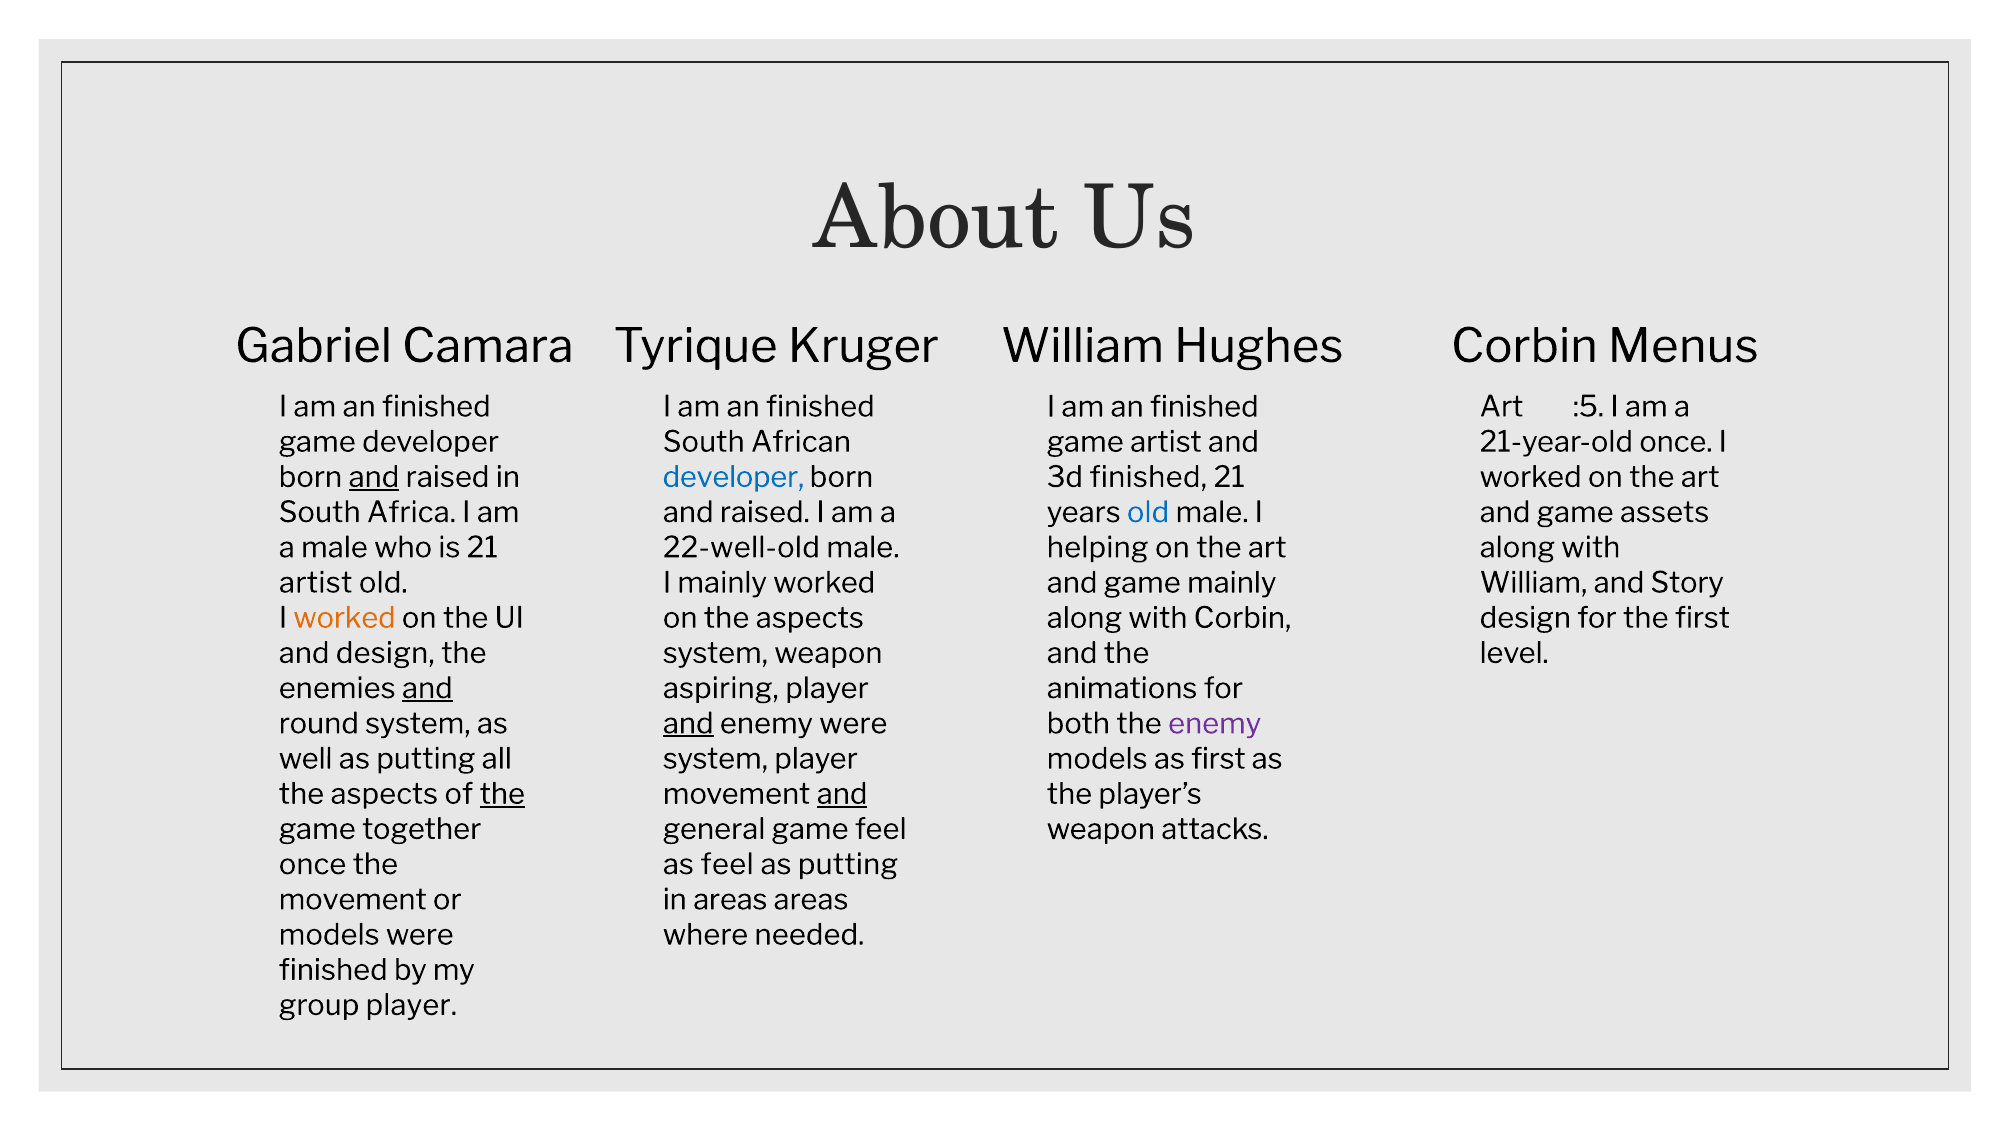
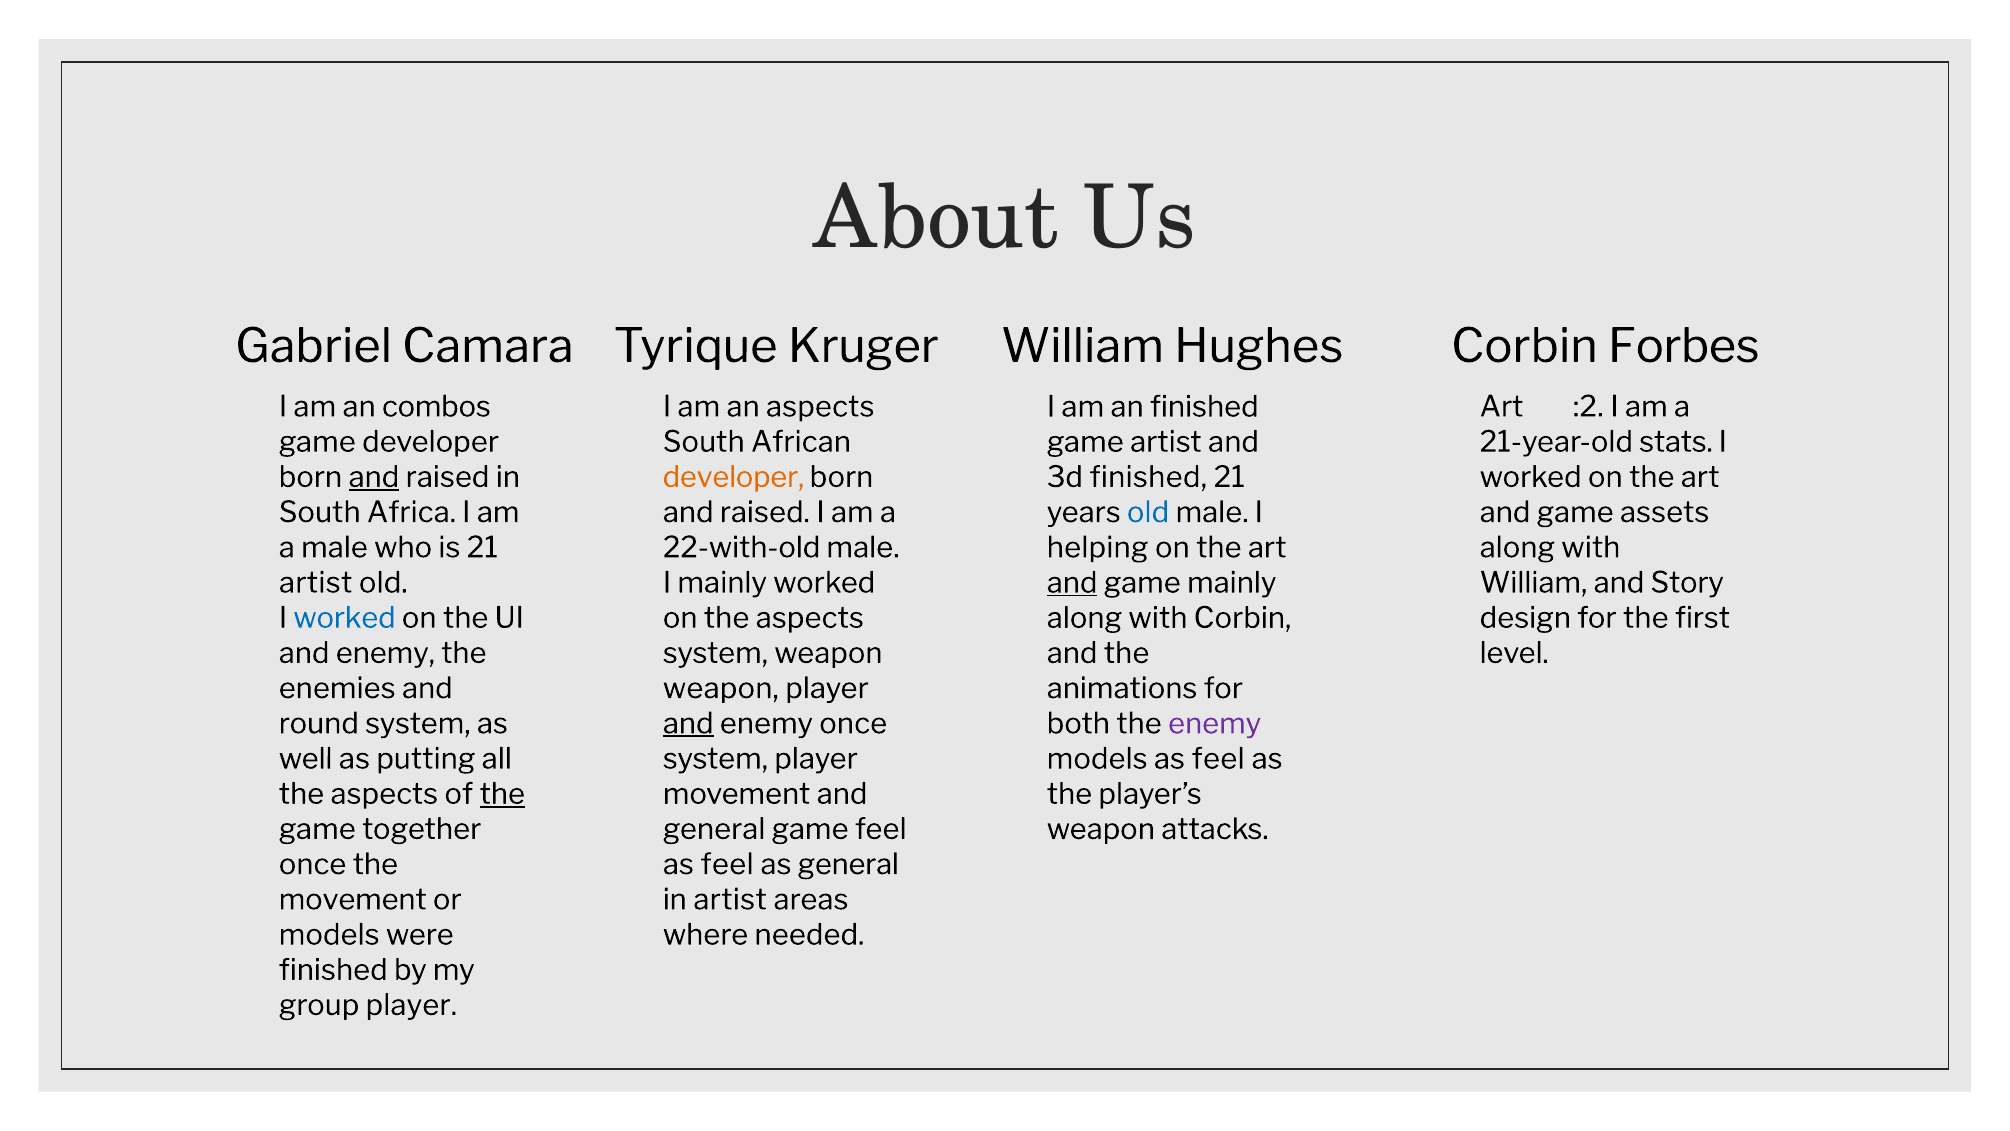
Menus: Menus -> Forbes (1684, 346)
finished: finished -> combos (436, 407)
finished: finished -> aspects (820, 407)
:5: :5 -> :2 (1588, 407)
21-year-old once: once -> stats (1676, 442)
developer colour: blue -> orange (733, 477)
22-well-old: 22-well-old -> 22-with-old (742, 547)
and underline: none -> present (1072, 583)
worked colour: orange -> blue (345, 618)
design: design -> enemy (385, 653)
and underline: present -> none (427, 688)
aspiring: aspiring -> weapon (721, 688)
enemy were: were -> once (853, 723)
models as first: first -> feel (1218, 759)
and underline: present -> none (842, 794)
putting: putting -> general (848, 864)
in areas: areas -> artist (730, 899)
